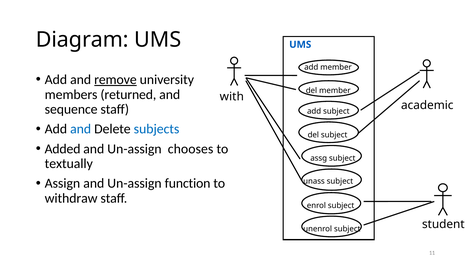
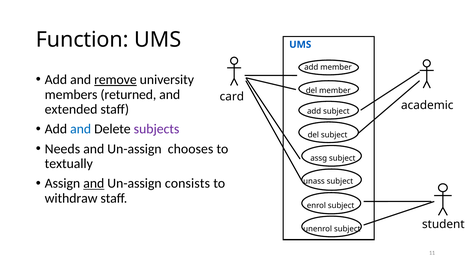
Diagram: Diagram -> Function (82, 40)
with: with -> card (232, 97)
sequence: sequence -> extended (71, 109)
subjects colour: blue -> purple (157, 129)
Added: Added -> Needs (62, 149)
and underline: none -> present (94, 183)
function: function -> consists (187, 183)
